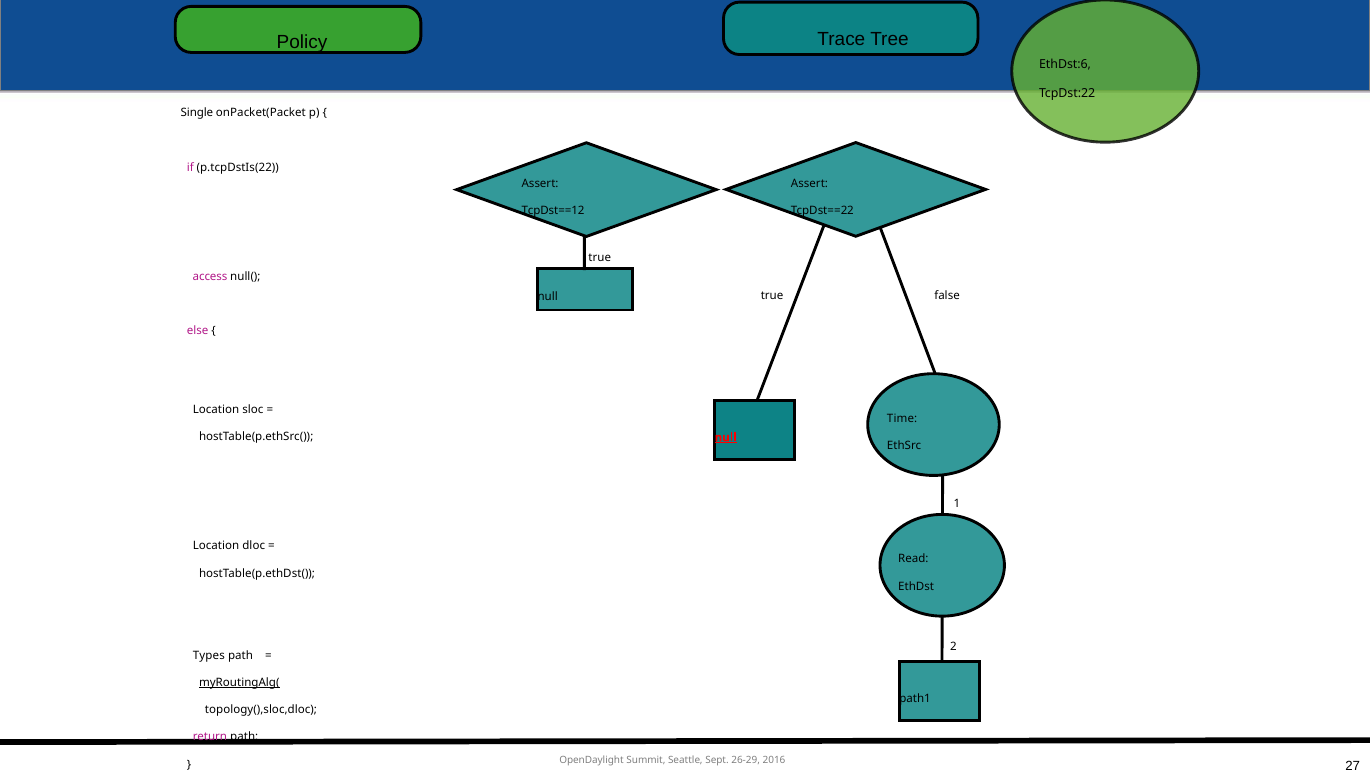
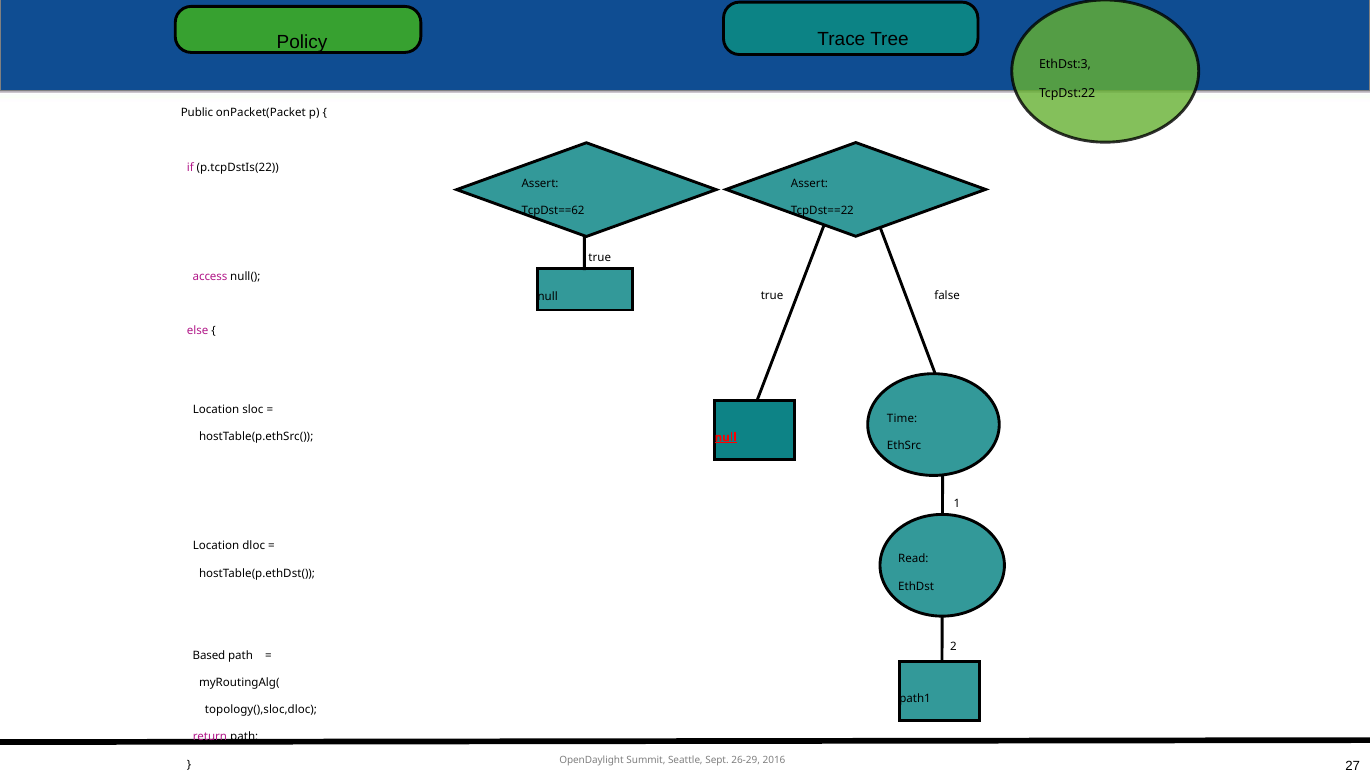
EthDst:6: EthDst:6 -> EthDst:3 (1065, 64)
Single: Single -> Public (197, 113)
TcpDst==12: TcpDst==12 -> TcpDst==62 (553, 211)
Types: Types -> Based (209, 655)
myRoutingAlg( underline: present -> none (239, 682)
